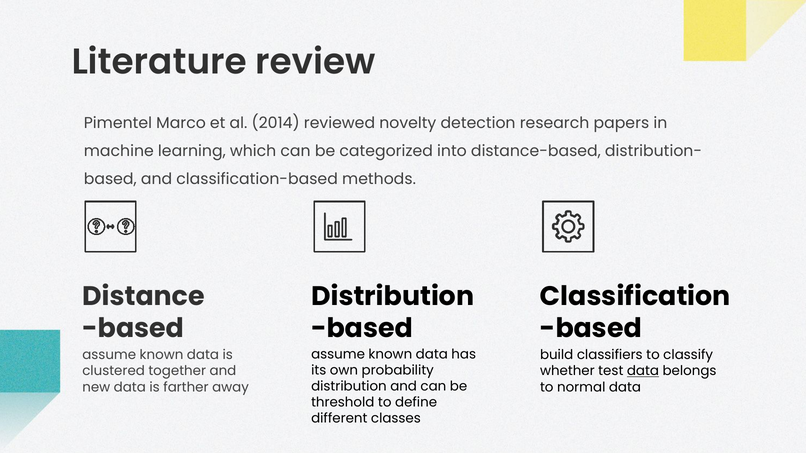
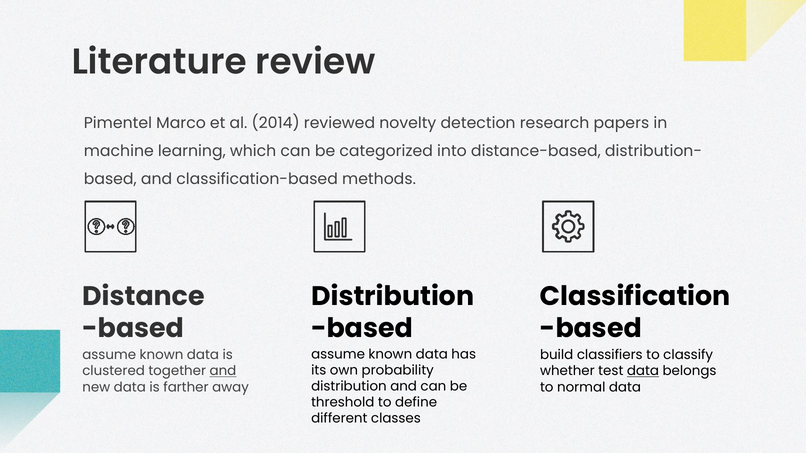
and underline: none -> present (223, 371)
